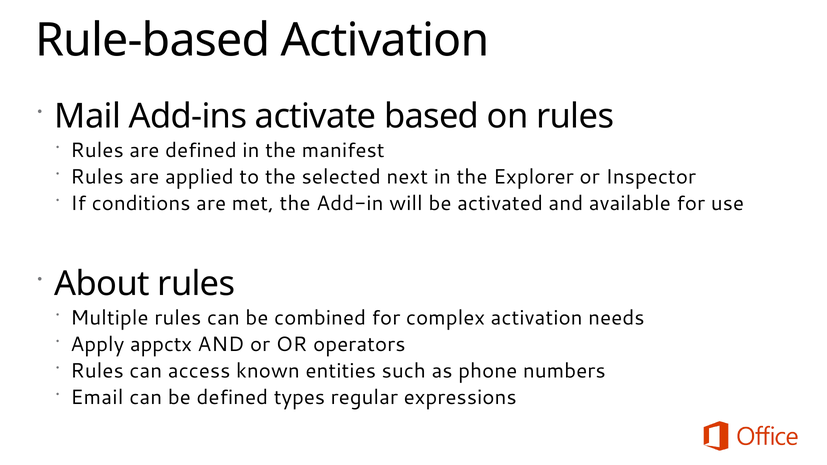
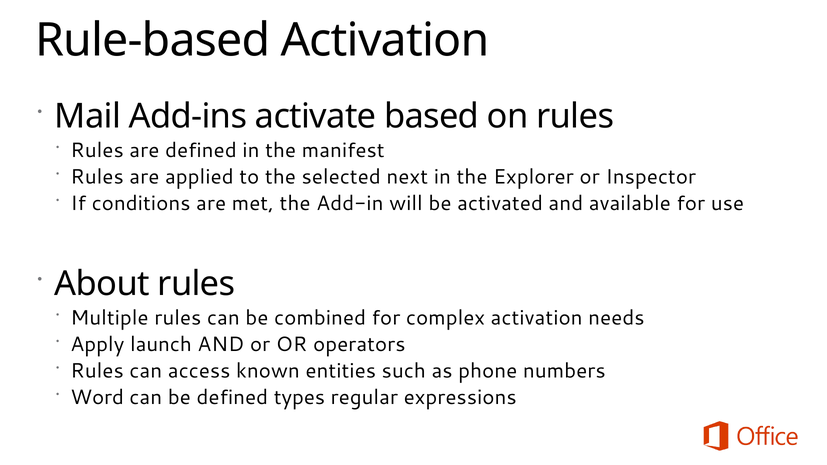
appctx: appctx -> launch (161, 345)
Email: Email -> Word (97, 398)
